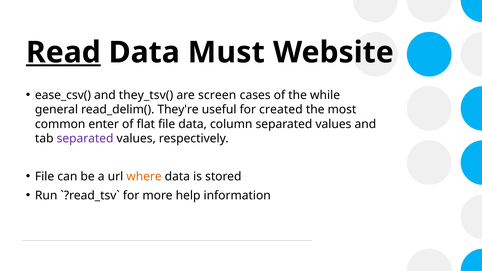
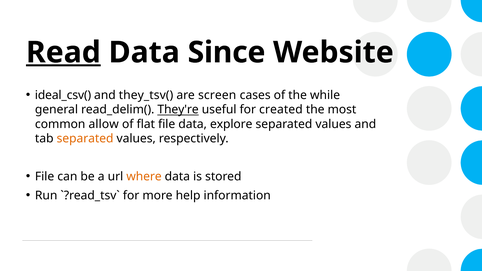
Must: Must -> Since (227, 52)
ease_csv(: ease_csv( -> ideal_csv( (63, 95)
They're underline: none -> present (178, 110)
enter: enter -> allow (104, 124)
column: column -> explore (231, 124)
separated colour: purple -> orange (85, 139)
